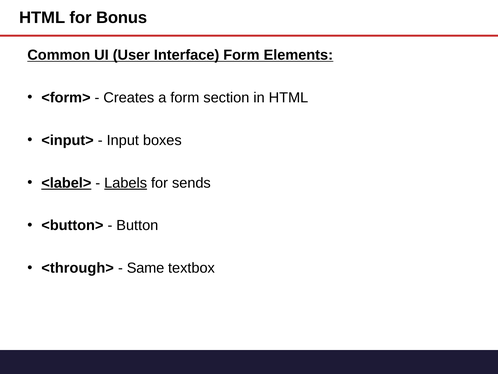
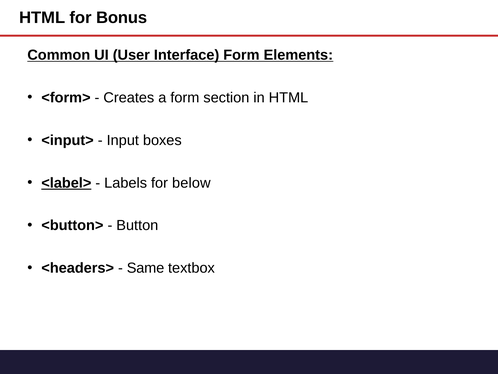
Labels underline: present -> none (126, 183)
sends: sends -> below (191, 183)
<through>: <through> -> <headers> (78, 268)
